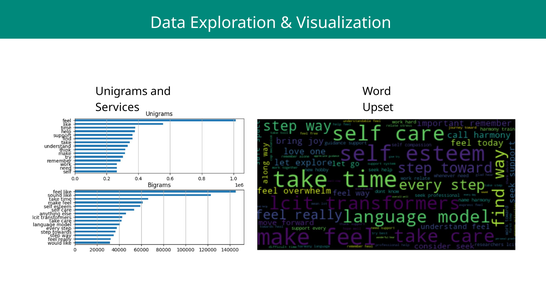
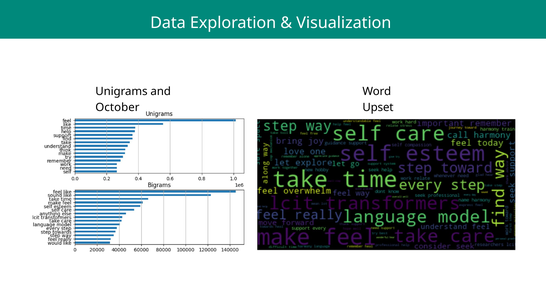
Services: Services -> October (117, 108)
